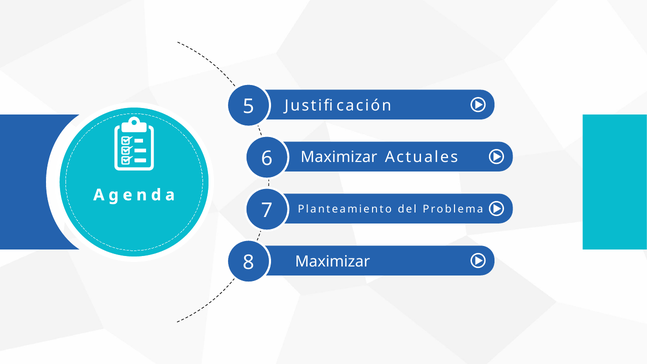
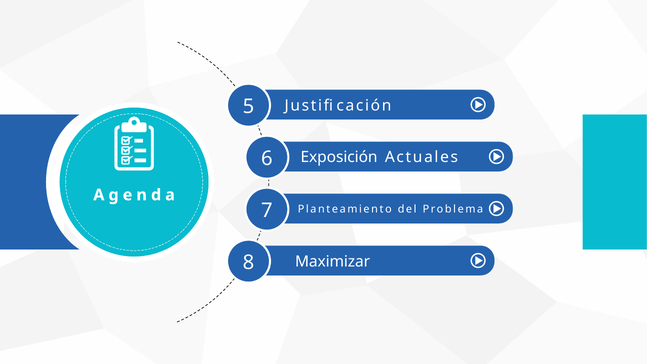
Maximizar: Maximizar -> Exposición (339, 157)
